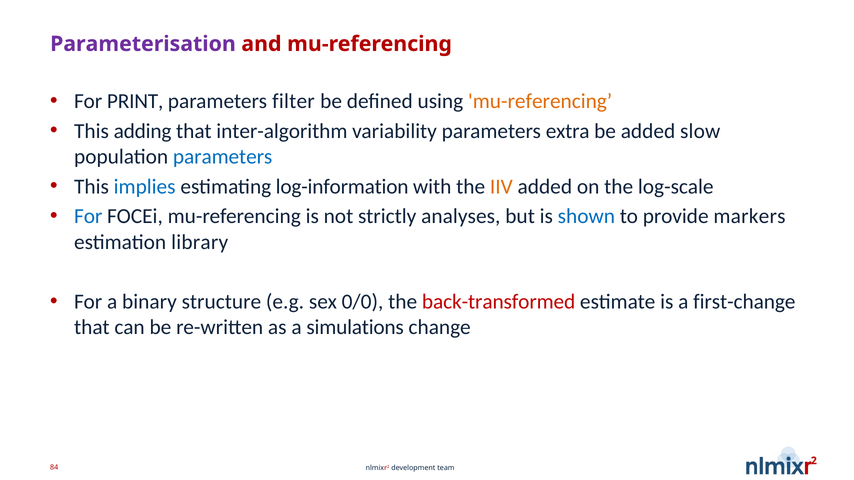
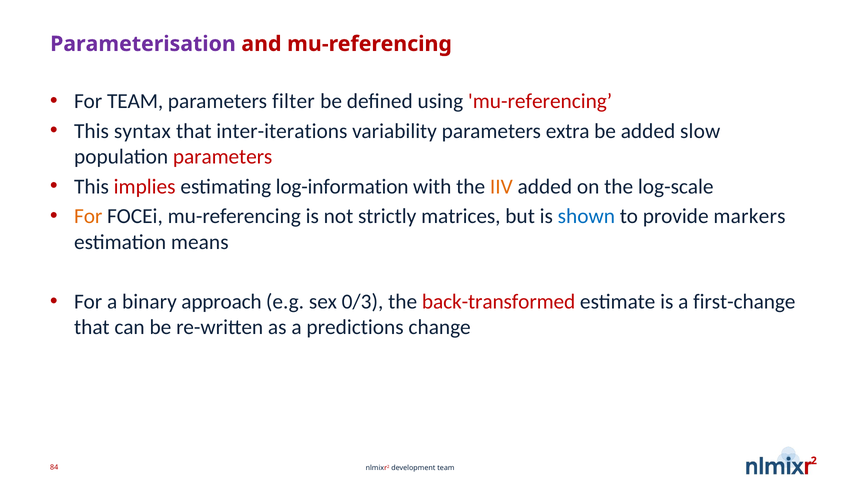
For PRINT: PRINT -> TEAM (135, 101)
mu-referencing colour: orange -> red (540, 101)
adding: adding -> syntax (142, 131)
inter-algorithm: inter-algorithm -> inter-iterations (282, 131)
parameters colour: blue -> red (223, 157)
implies colour: blue -> red (145, 187)
For colour: blue -> orange (88, 217)
analyses: analyses -> matrices (461, 217)
library: library -> means (200, 242)
structure: structure -> approach (222, 302)
0/0: 0/0 -> 0/3 (362, 302)
simulations: simulations -> predictions (355, 328)
